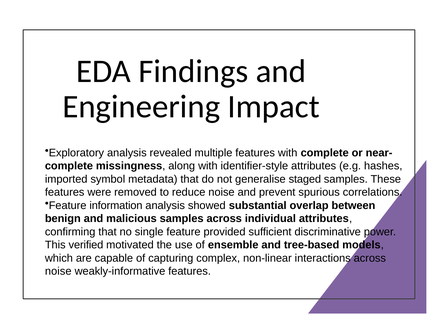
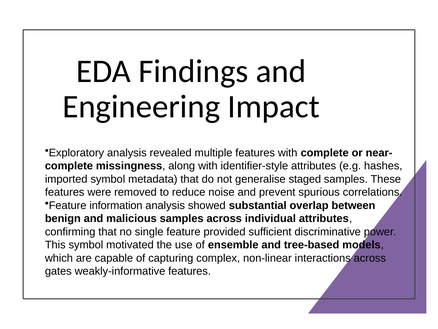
This verified: verified -> symbol (86, 245)
noise: noise -> gates (58, 271)
